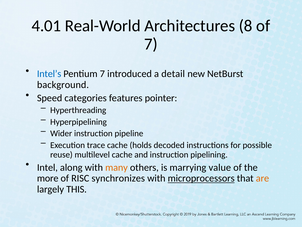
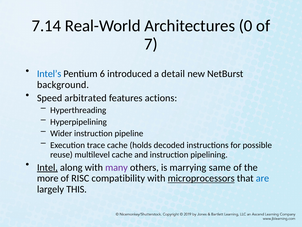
4.01: 4.01 -> 7.14 (46, 26)
8: 8 -> 0 (246, 26)
Pentium 7: 7 -> 6 (102, 74)
categories: categories -> arbitrated (86, 98)
pointer: pointer -> actions (161, 98)
Intel underline: none -> present (47, 167)
many colour: orange -> purple (116, 167)
value: value -> same (220, 167)
synchronizes: synchronizes -> compatibility (118, 178)
are colour: orange -> blue (262, 178)
